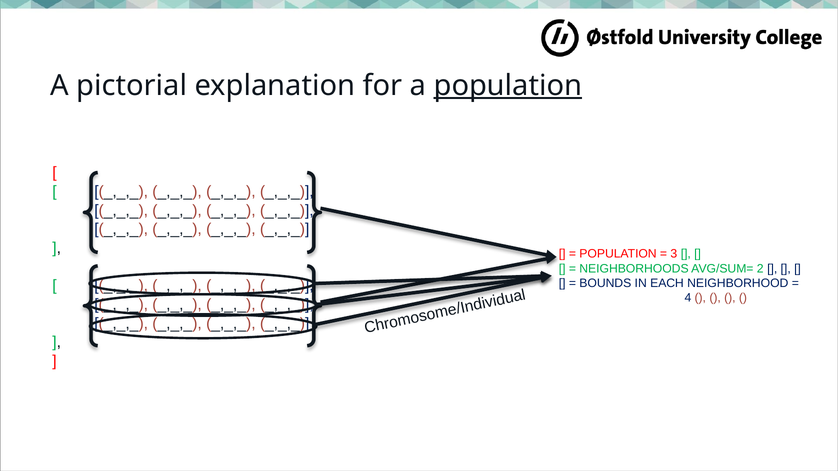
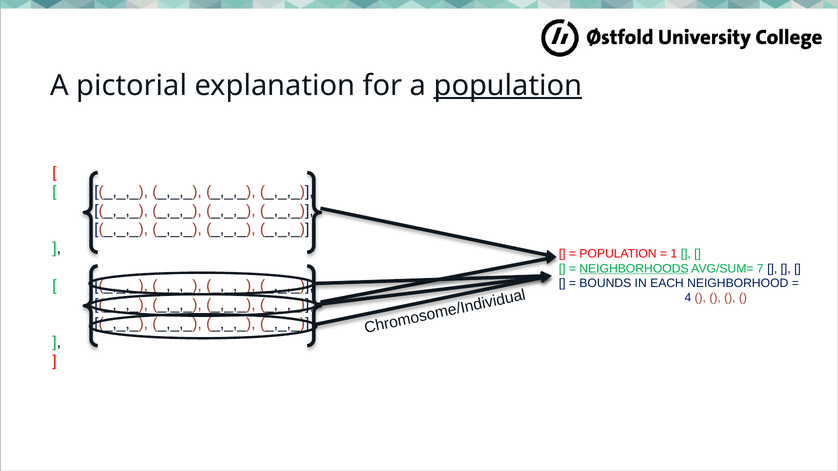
3: 3 -> 1 (674, 254)
NEIGHBORHOODS underline: none -> present (634, 269)
2: 2 -> 7 (760, 269)
